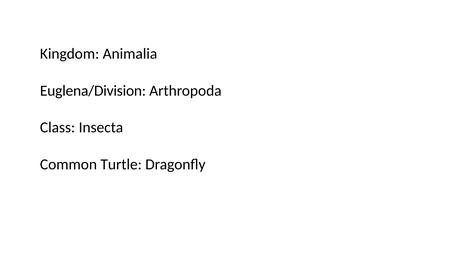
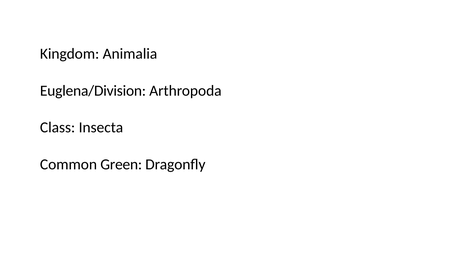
Turtle: Turtle -> Green (121, 165)
